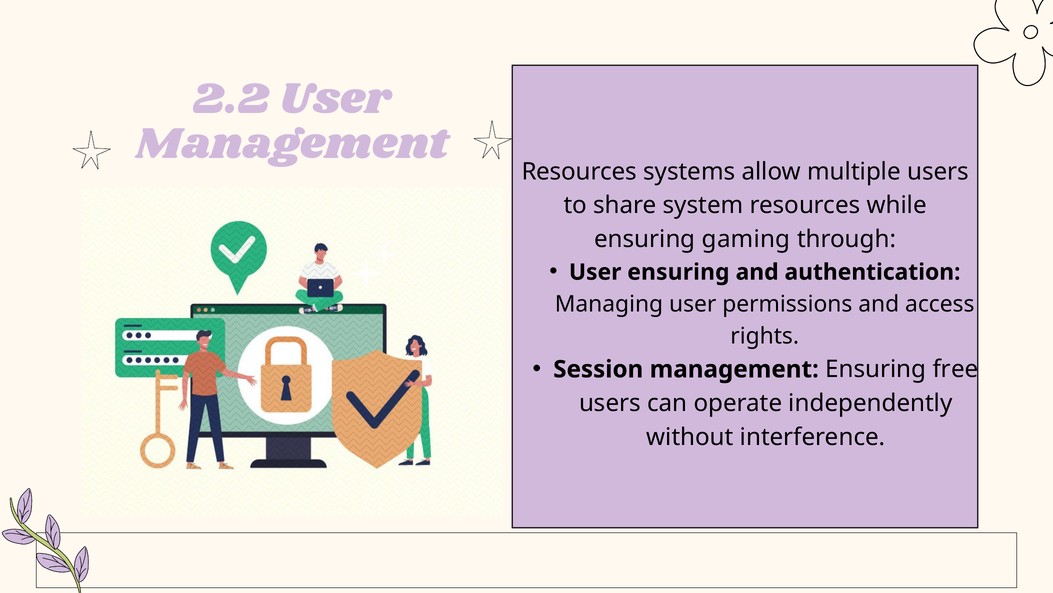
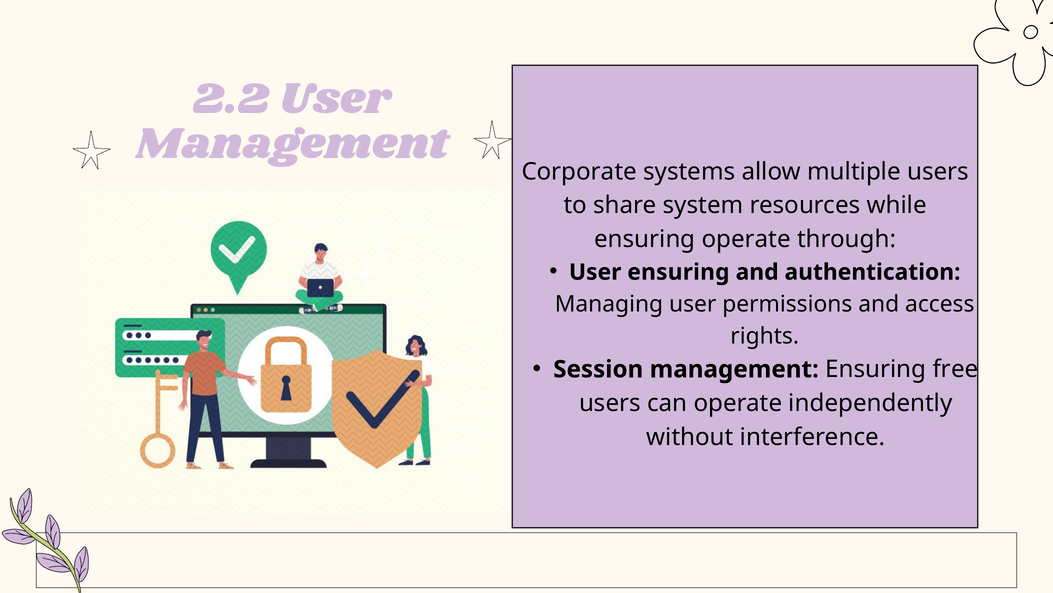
Management Resources: Resources -> Corporate (579, 171)
ensuring gaming: gaming -> operate (746, 239)
